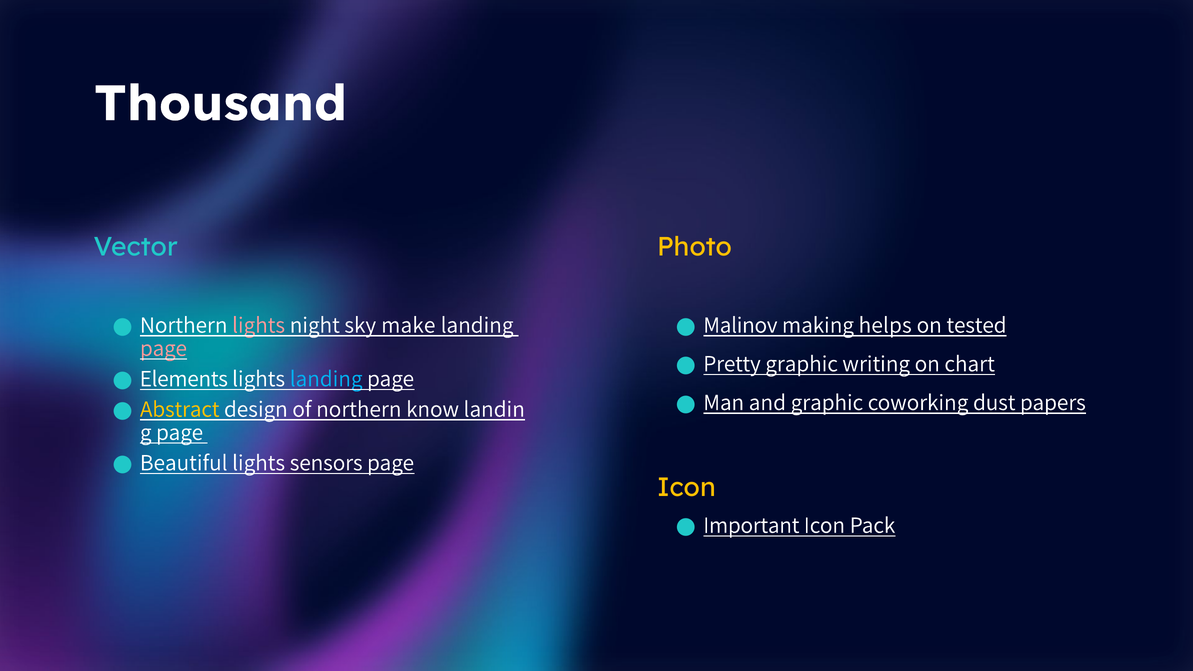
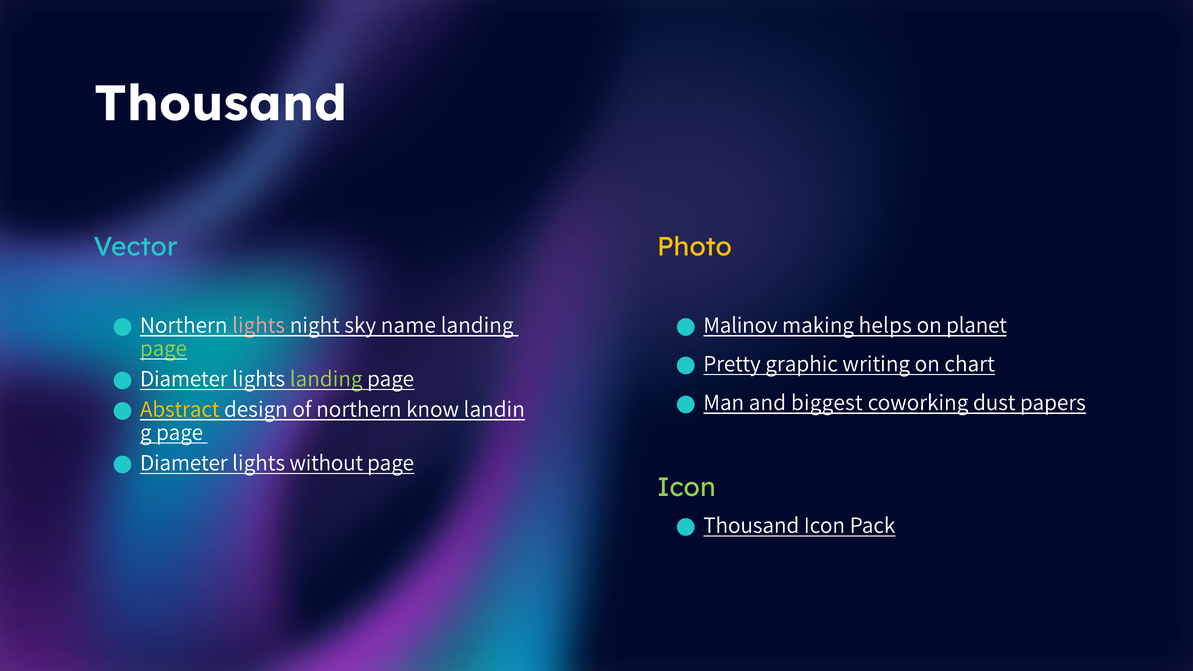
make: make -> name (408, 325)
tested: tested -> planet (977, 325)
page colour: pink -> light green (163, 348)
Elements: Elements -> Diameter (184, 379)
landing colour: light blue -> light green (326, 379)
and graphic: graphic -> biggest (827, 402)
Beautiful: Beautiful -> Diameter (184, 463)
sensors: sensors -> without (326, 463)
Icon colour: yellow -> light green (687, 487)
Important: Important -> Thousand (751, 525)
